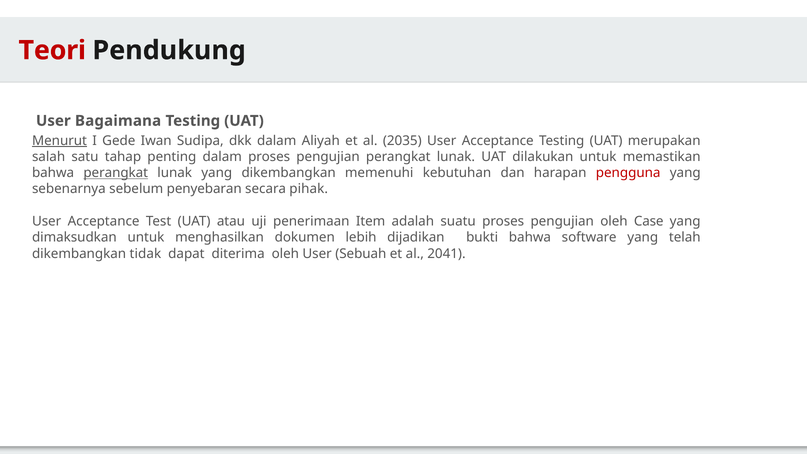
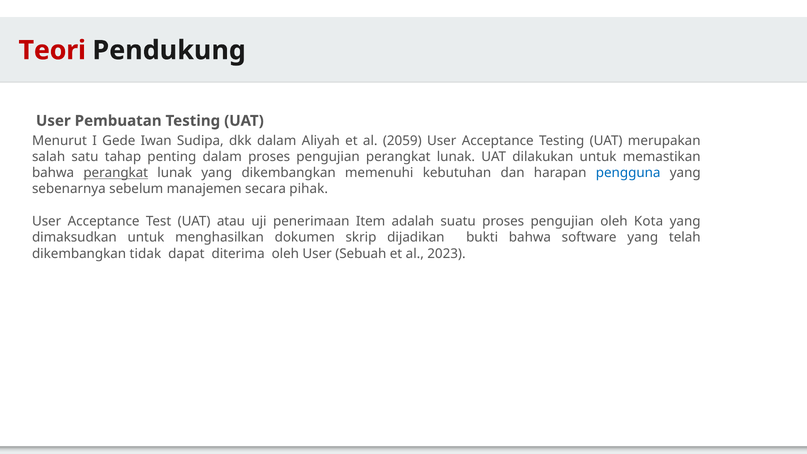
Bagaimana: Bagaimana -> Pembuatan (118, 121)
Menurut underline: present -> none (59, 141)
2035: 2035 -> 2059 (402, 141)
pengguna colour: red -> blue (628, 173)
penyebaran: penyebaran -> manajemen (204, 189)
Case: Case -> Kota (649, 221)
lebih: lebih -> skrip (361, 237)
2041: 2041 -> 2023 (446, 254)
